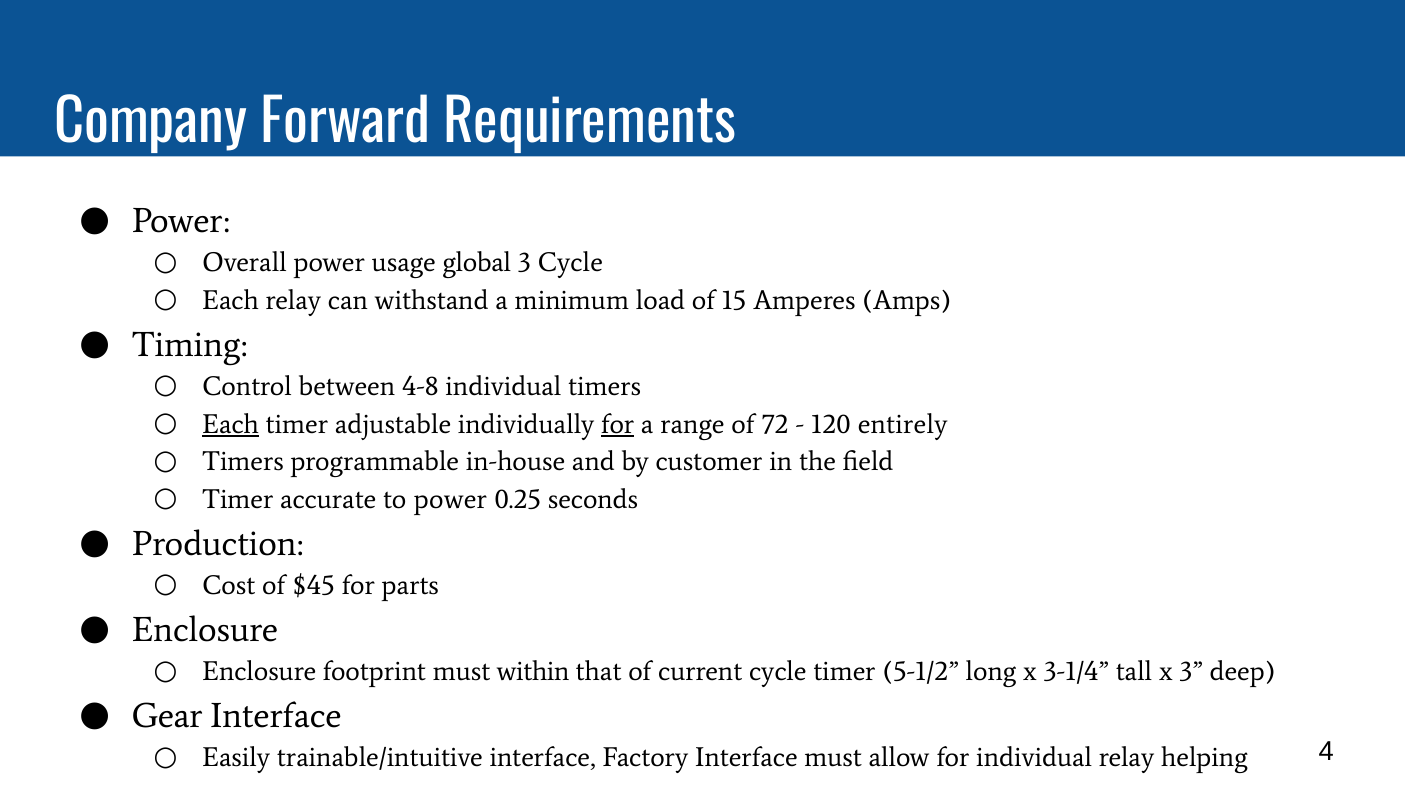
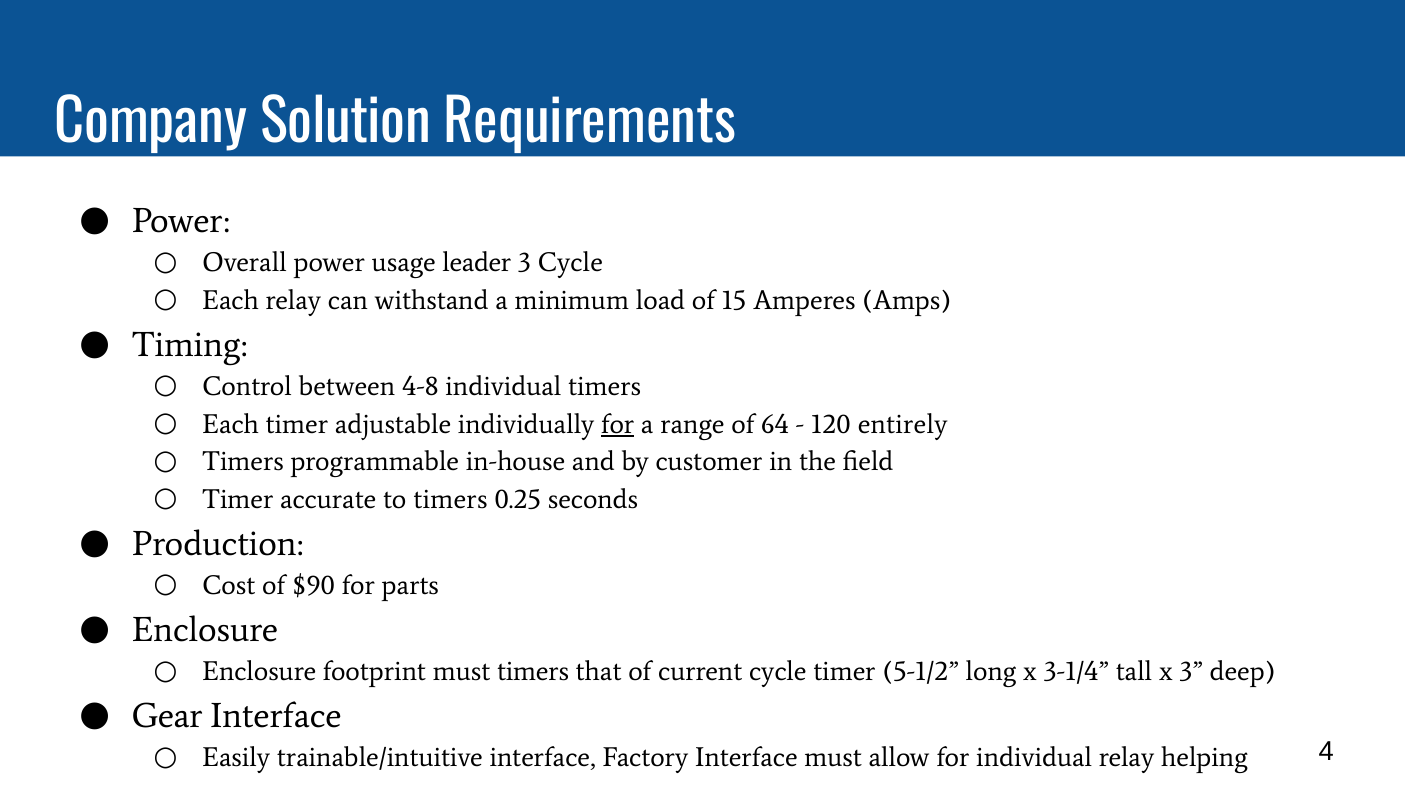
Forward: Forward -> Solution (346, 124)
global: global -> leader (477, 263)
Each underline: present -> none (231, 424)
72: 72 -> 64 (775, 424)
to power: power -> timers (450, 500)
$45: $45 -> $90 (314, 586)
must within: within -> timers (533, 672)
